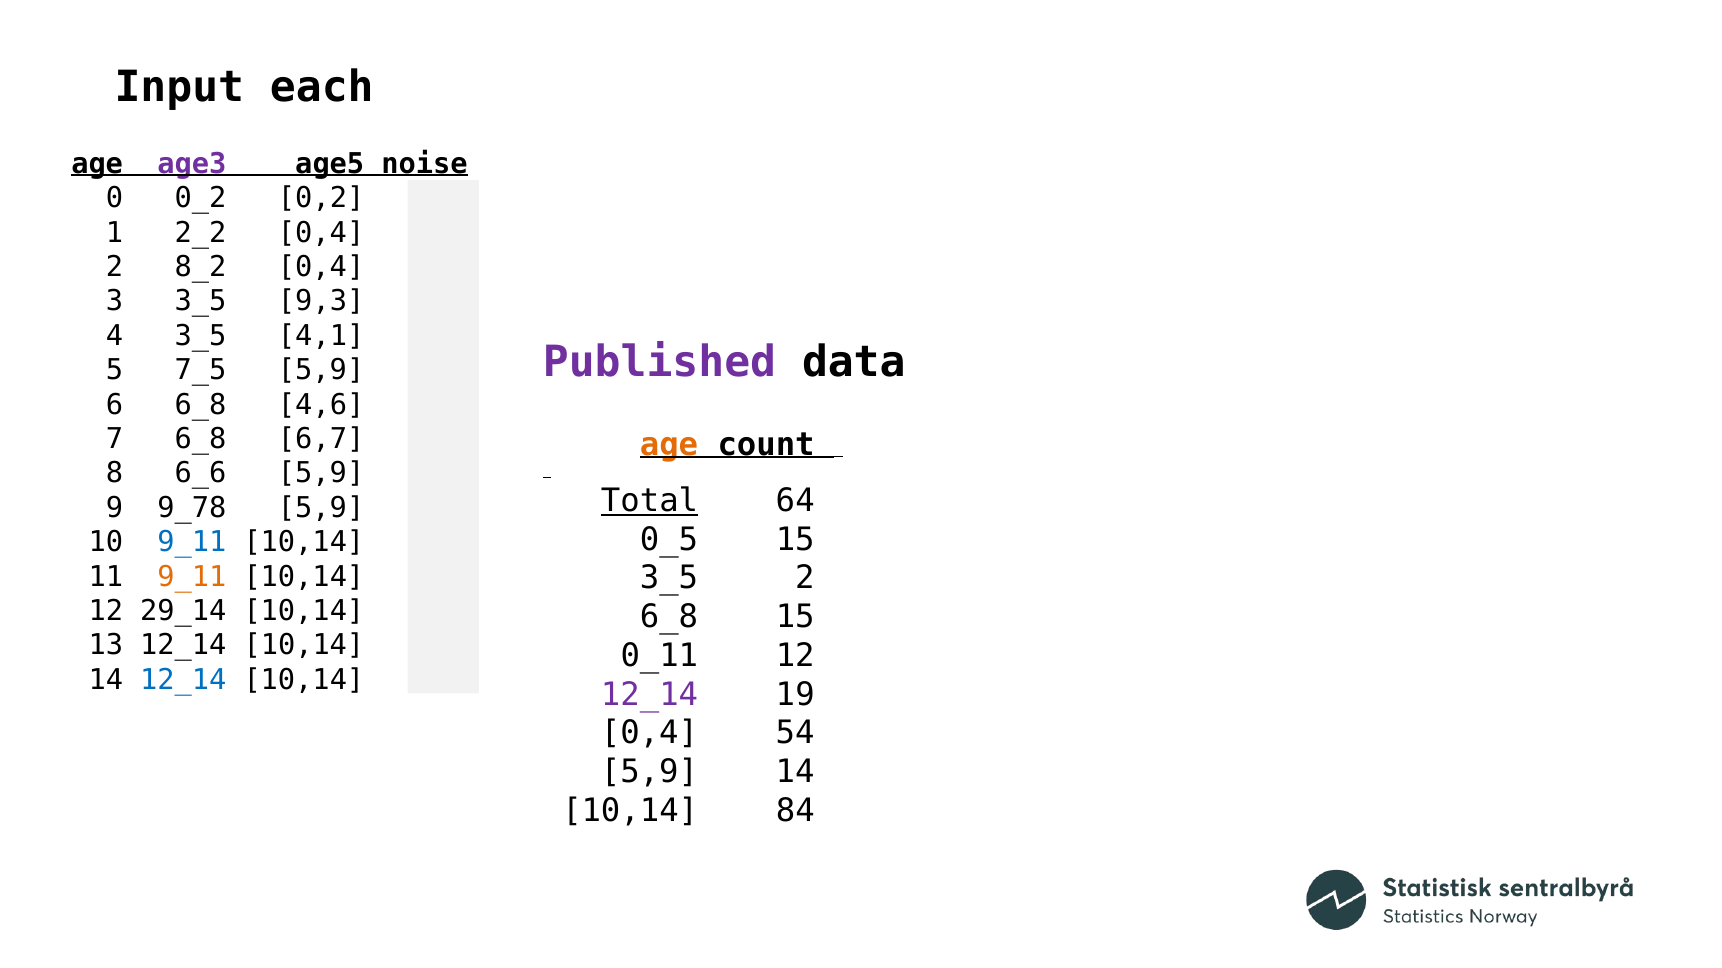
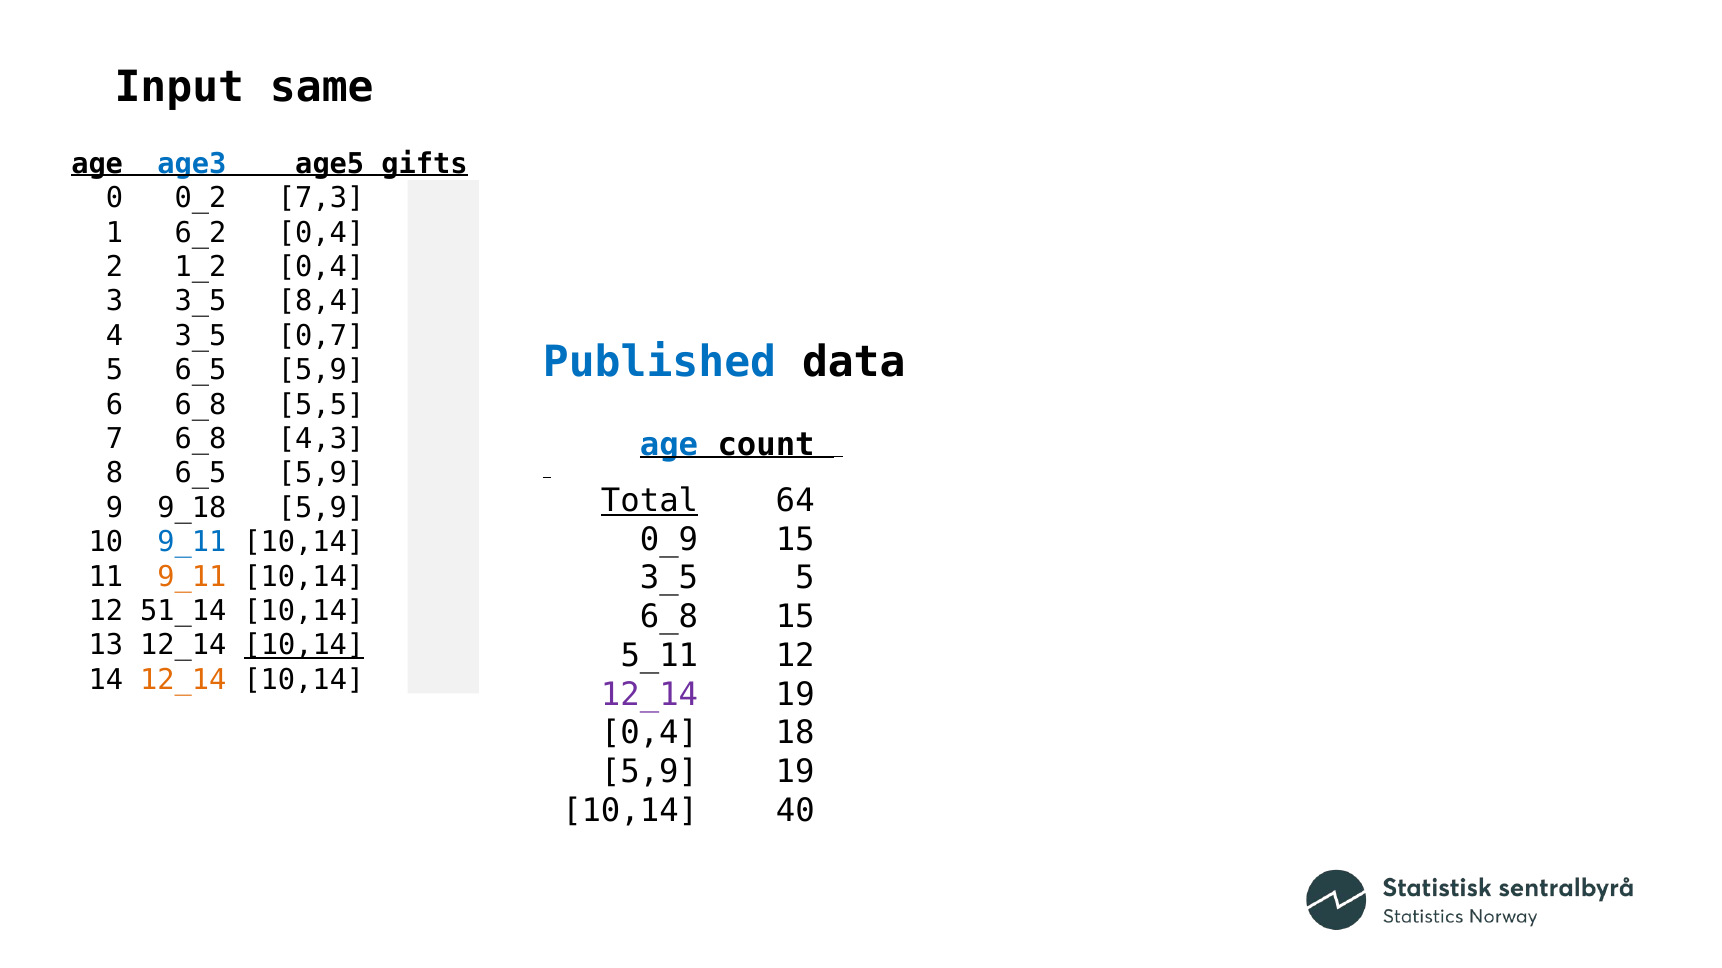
each: each -> same (322, 88)
age3 colour: purple -> blue (192, 164)
noise: noise -> gifts (424, 164)
0,2: 0,2 -> 7,3 (321, 198)
2_2: 2_2 -> 6_2 (201, 233)
8_2: 8_2 -> 1_2 (201, 267)
9,3: 9,3 -> 8,4 (321, 302)
4,1: 4,1 -> 0,7 (321, 336)
Published colour: purple -> blue (659, 362)
5 7_5: 7_5 -> 6_5 (201, 371)
4,6: 4,6 -> 5,5 (321, 405)
6,7: 6,7 -> 4,3 (321, 439)
age colour: orange -> blue (669, 445)
8 6_6: 6_6 -> 6_5 (201, 474)
9_78: 9_78 -> 9_18 (192, 508)
0_5: 0_5 -> 0_9 (669, 540)
3_5 2: 2 -> 5 (805, 579)
29_14: 29_14 -> 51_14 (183, 612)
10,14 underline: none -> present (304, 646)
0_11: 0_11 -> 5_11 (659, 656)
12_14 colour: blue -> orange (183, 680)
54: 54 -> 18 (795, 734)
5,9 14: 14 -> 19 (795, 772)
84: 84 -> 40 (795, 811)
